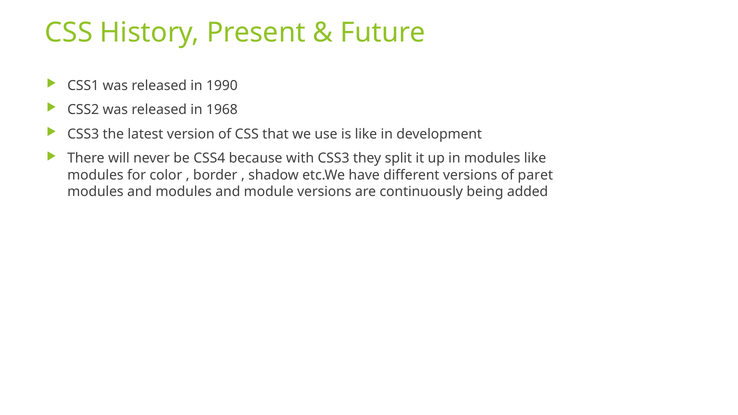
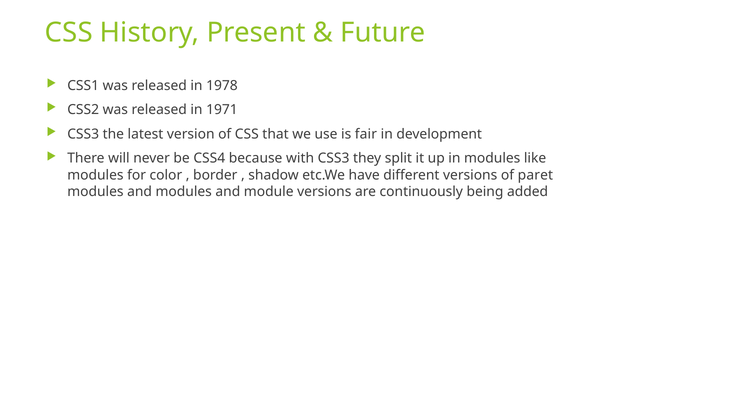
1990: 1990 -> 1978 (222, 86)
1968: 1968 -> 1971 (222, 110)
is like: like -> fair (366, 134)
